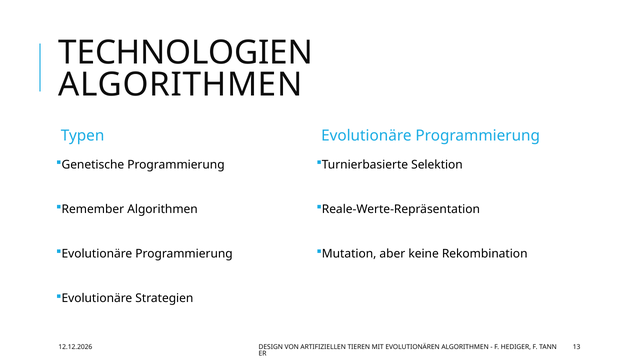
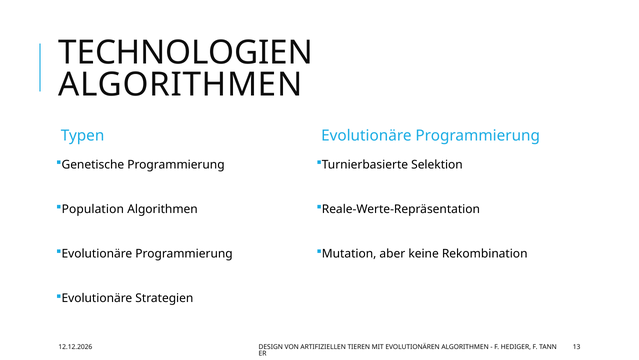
Remember: Remember -> Population (93, 209)
